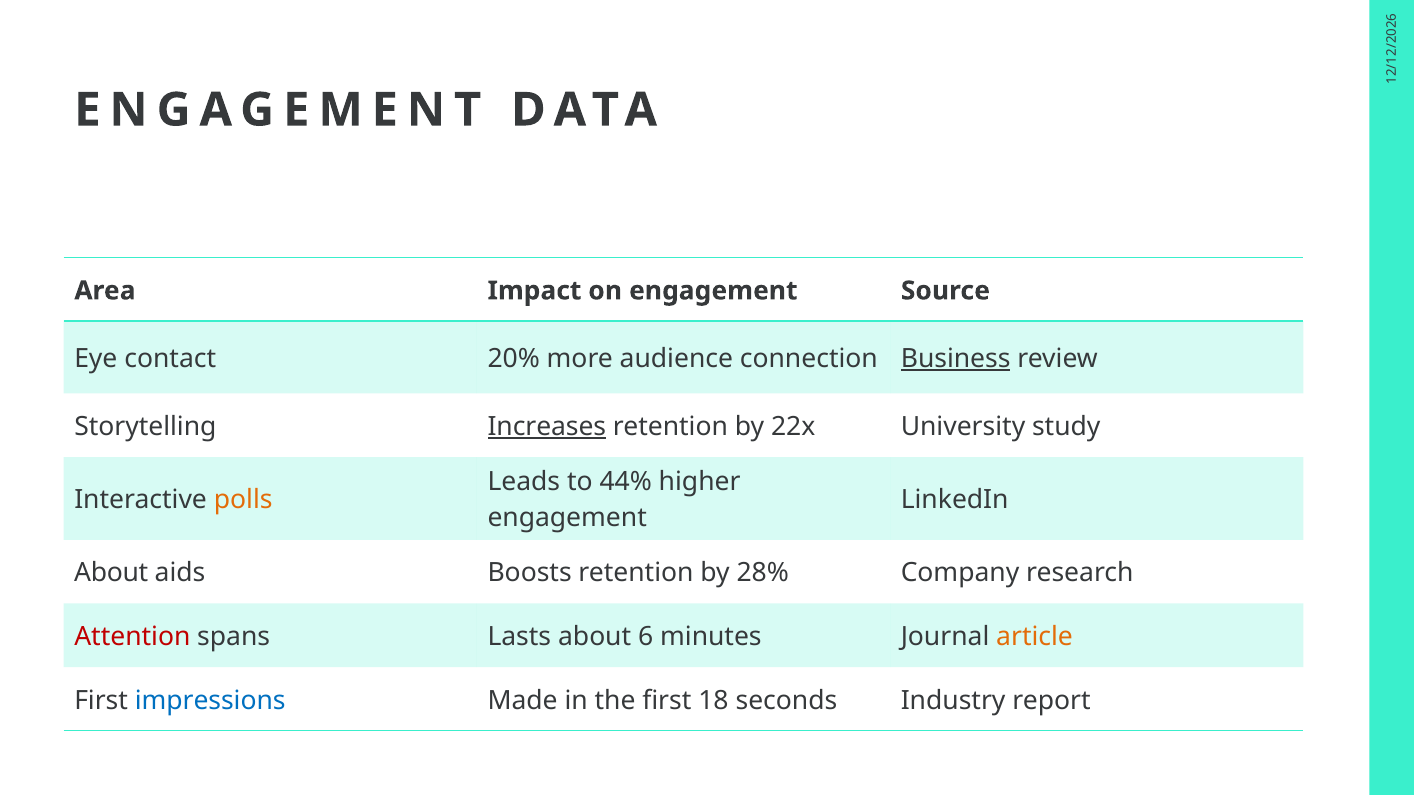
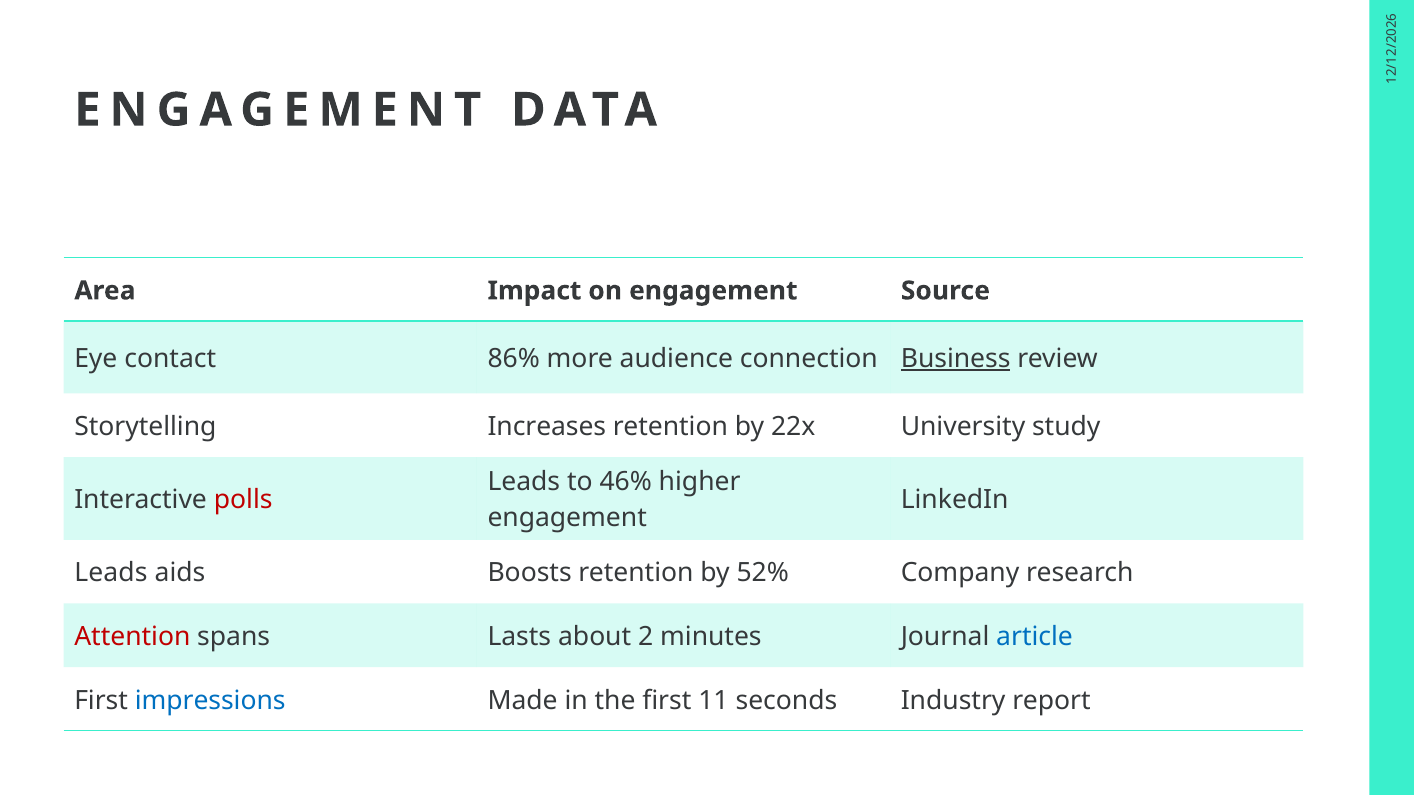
20%: 20% -> 86% (514, 359)
Increases underline: present -> none (547, 427)
44%: 44% -> 46% (626, 482)
polls colour: orange -> red (243, 500)
About: About -> Leads (111, 573)
28%: 28% -> 52% (763, 573)
about 6: 6 -> 2 (646, 637)
article colour: orange -> blue (1035, 637)
18: 18 -> 11 (713, 701)
